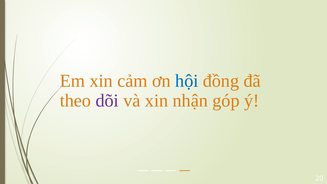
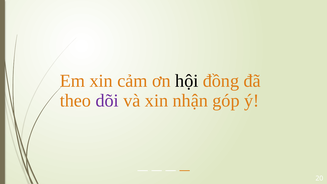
hội colour: blue -> black (187, 81)
